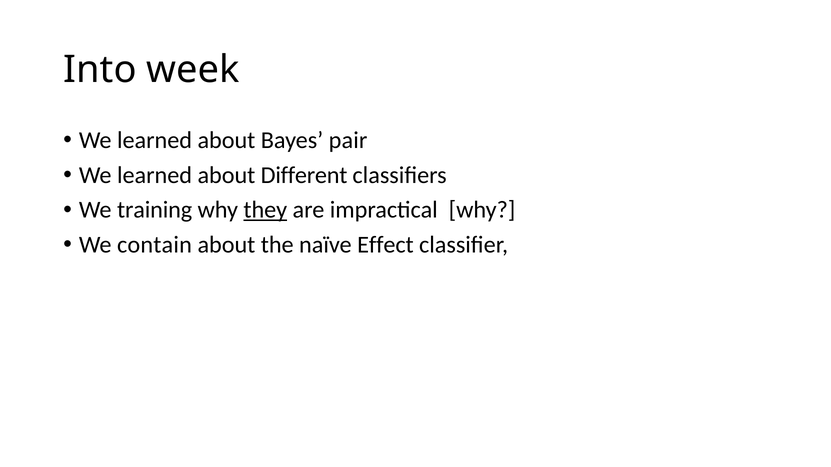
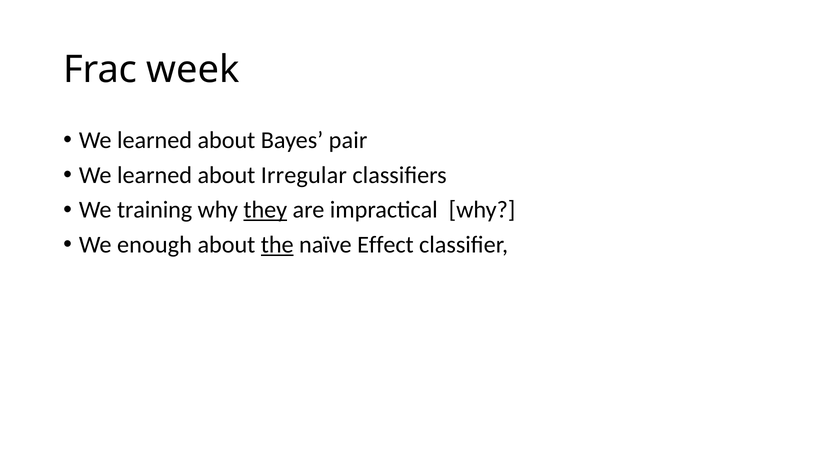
Into: Into -> Frac (100, 70)
Different: Different -> Irregular (304, 175)
contain: contain -> enough (154, 245)
the underline: none -> present (277, 245)
